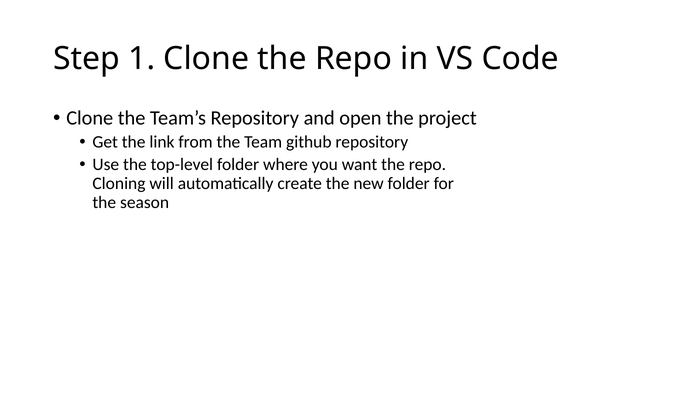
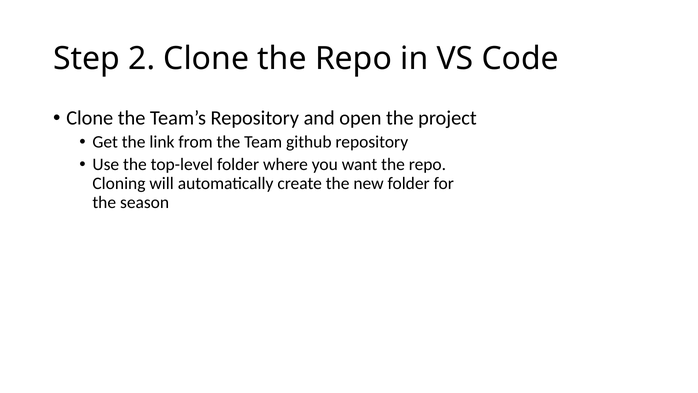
1: 1 -> 2 (142, 59)
